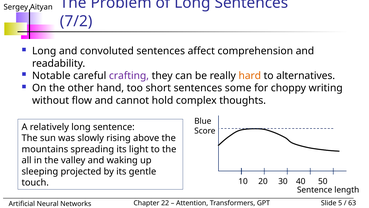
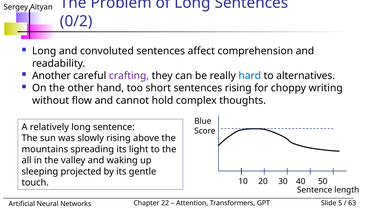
7/2: 7/2 -> 0/2 (76, 21)
Notable: Notable -> Another (51, 76)
hard colour: orange -> blue (250, 76)
sentences some: some -> rising (238, 88)
